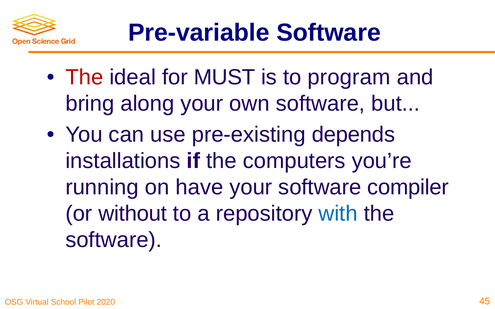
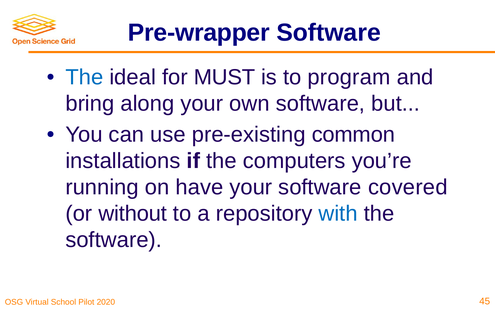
Pre-variable: Pre-variable -> Pre-wrapper (199, 33)
The colour: red -> blue (84, 77)
depends: depends -> common (353, 135)
compiler: compiler -> covered (408, 187)
